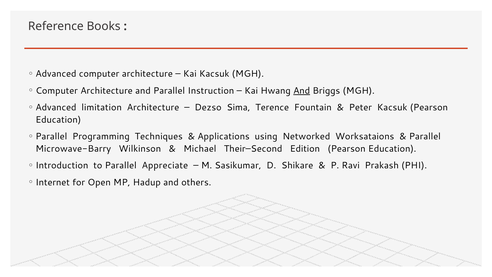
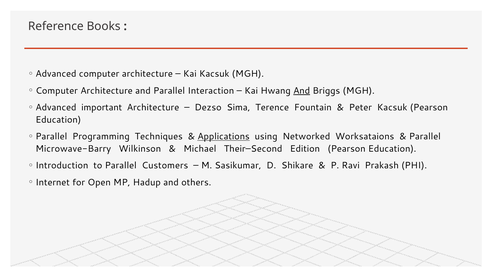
Instruction: Instruction -> Interaction (211, 91)
limitation: limitation -> important (102, 107)
Applications underline: none -> present (224, 136)
Appreciate: Appreciate -> Customers (165, 165)
